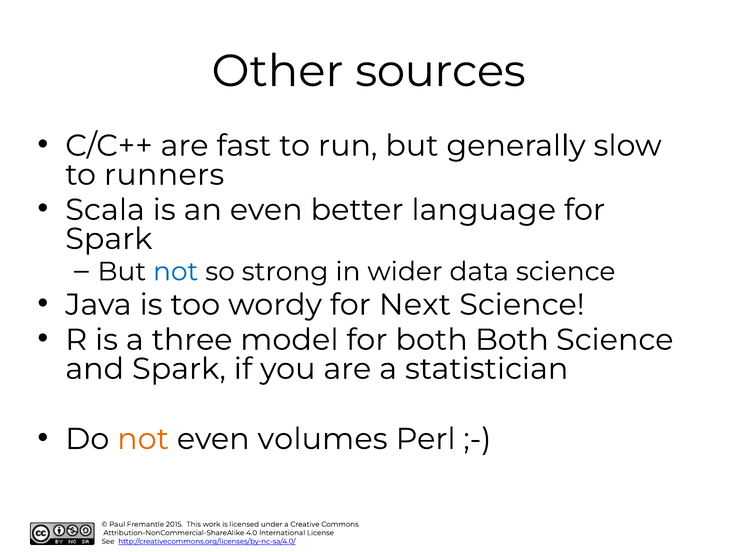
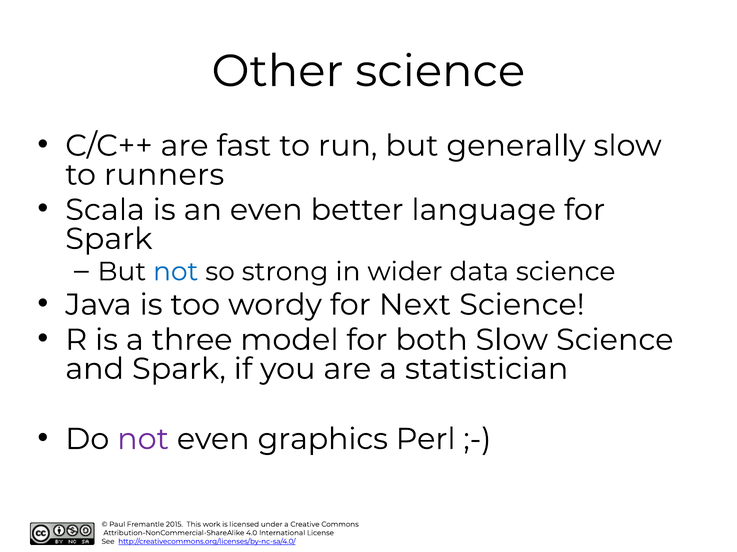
Other sources: sources -> science (440, 71)
both Both: Both -> Slow (512, 340)
not colour: orange -> purple (143, 440)
volumes: volumes -> graphics (323, 440)
